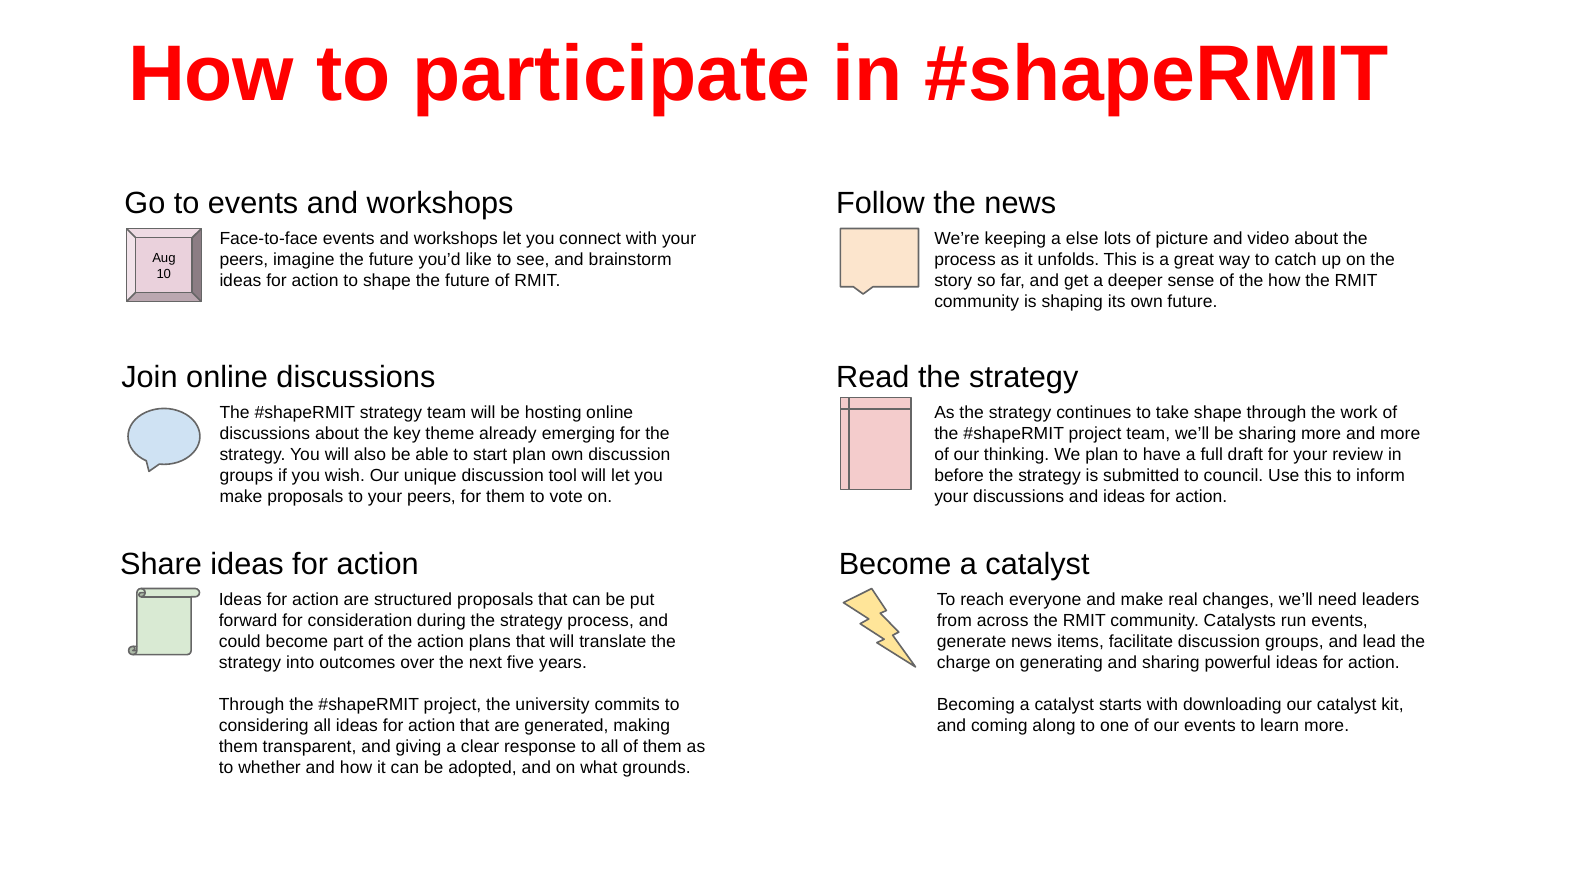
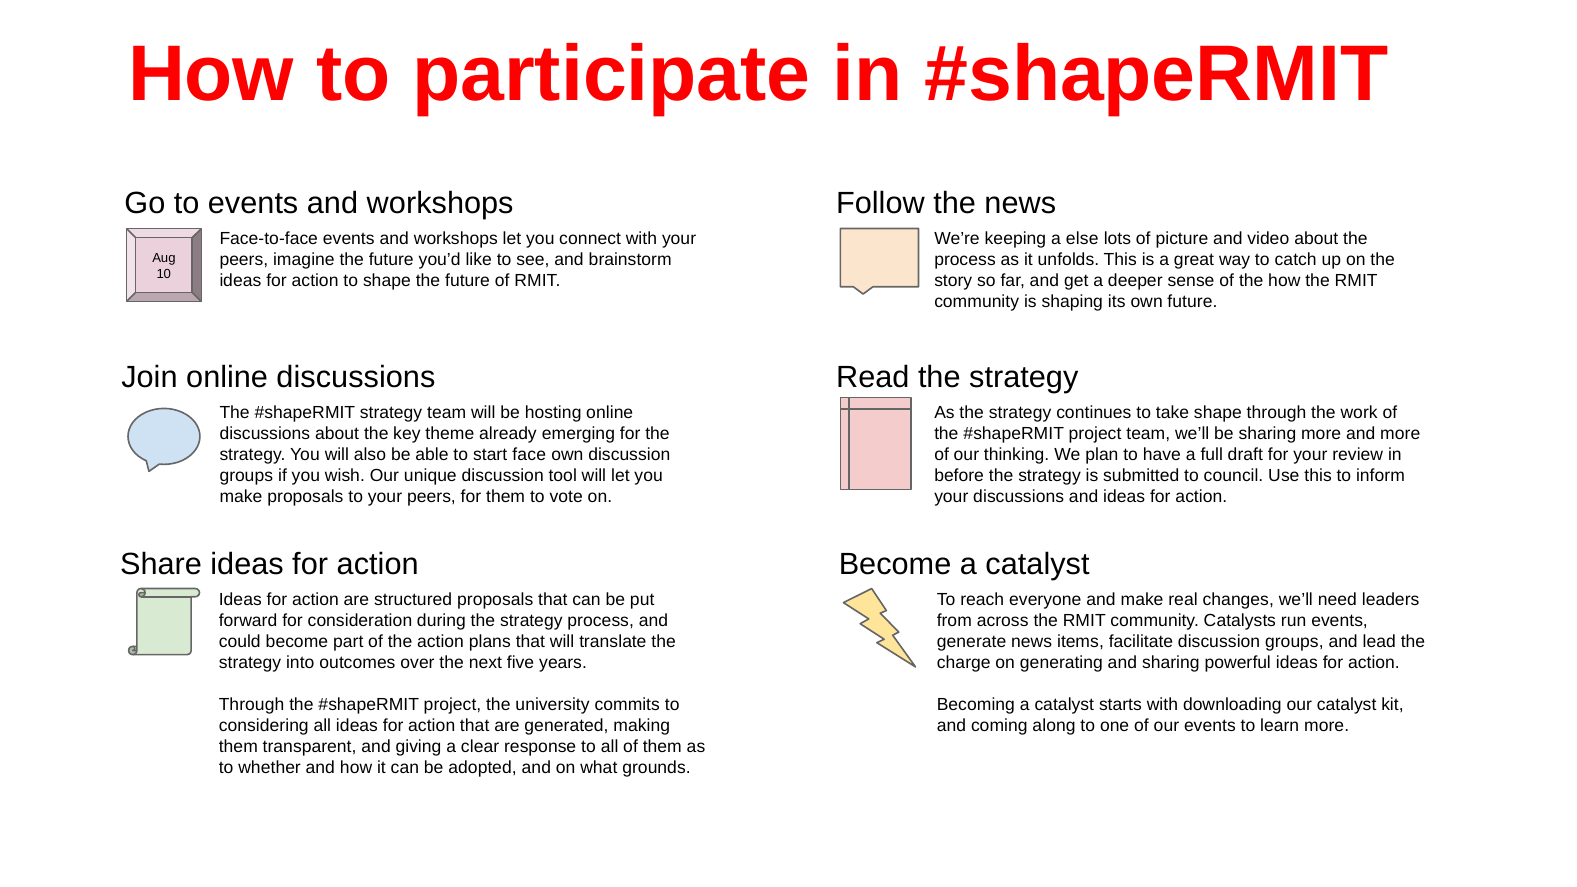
start plan: plan -> face (529, 455)
